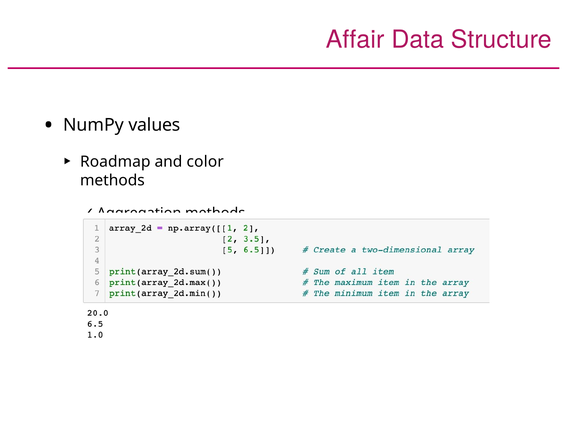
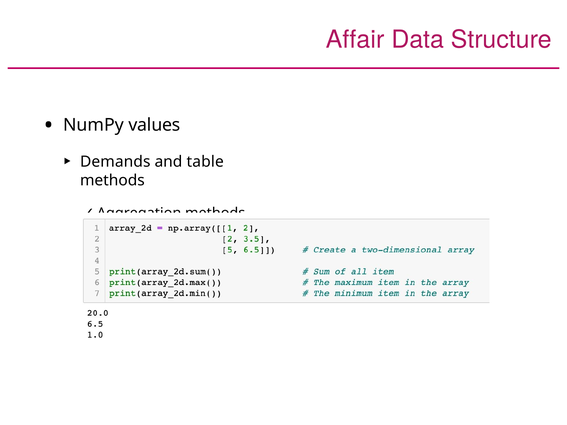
Roadmap: Roadmap -> Demands (115, 162)
color: color -> table (205, 162)
